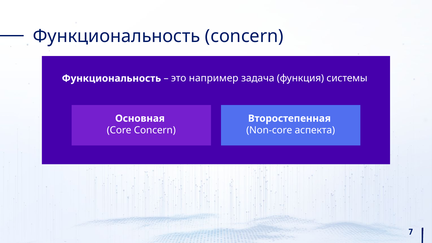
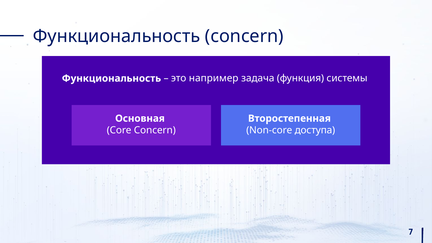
аспекта: аспекта -> доступа (315, 130)
